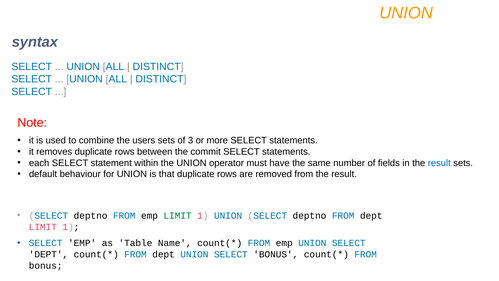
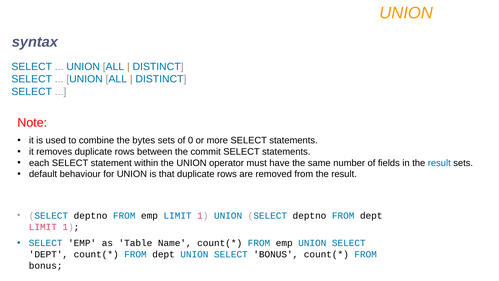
users: users -> bytes (144, 140)
3: 3 -> 0 (191, 140)
LIMIT colour: green -> blue (178, 215)
